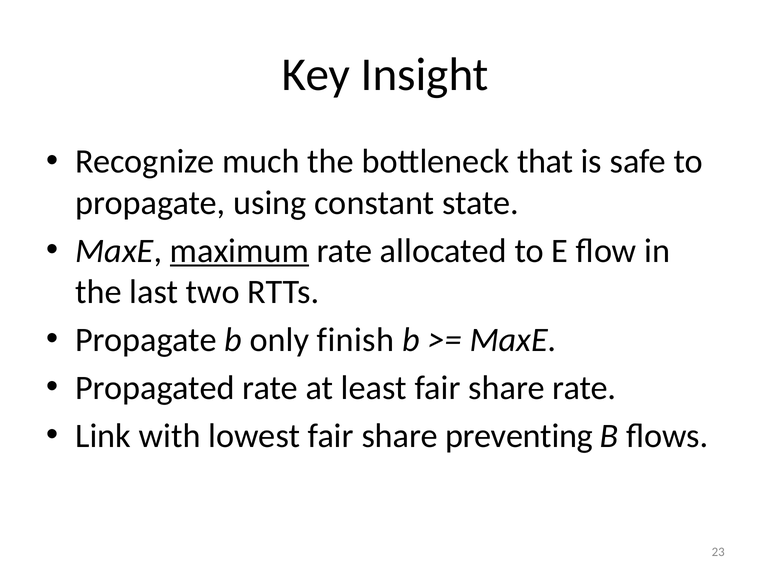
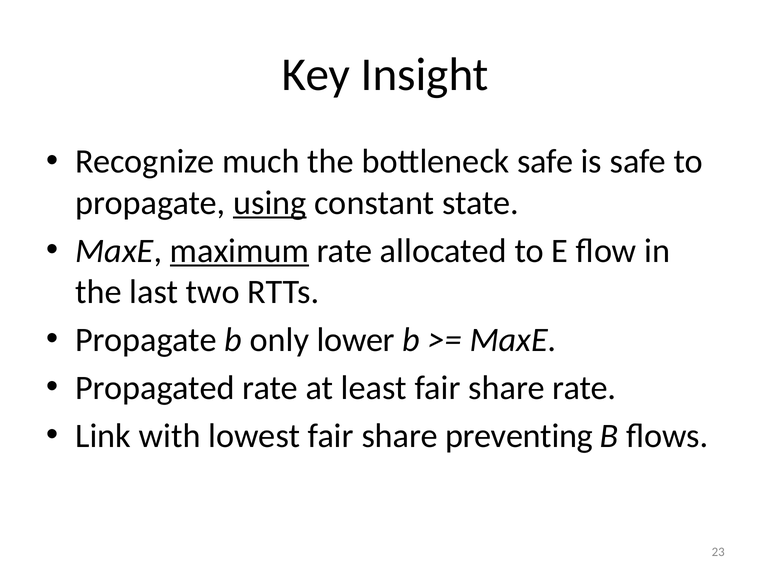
bottleneck that: that -> safe (545, 162)
using underline: none -> present (270, 203)
finish: finish -> lower (356, 340)
